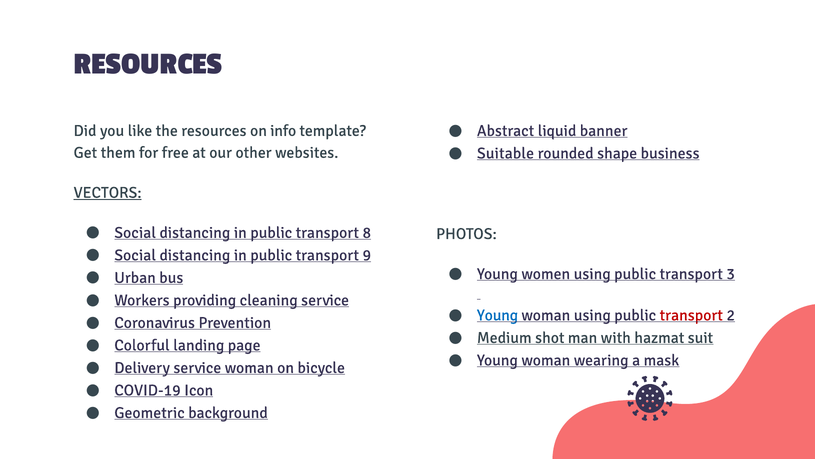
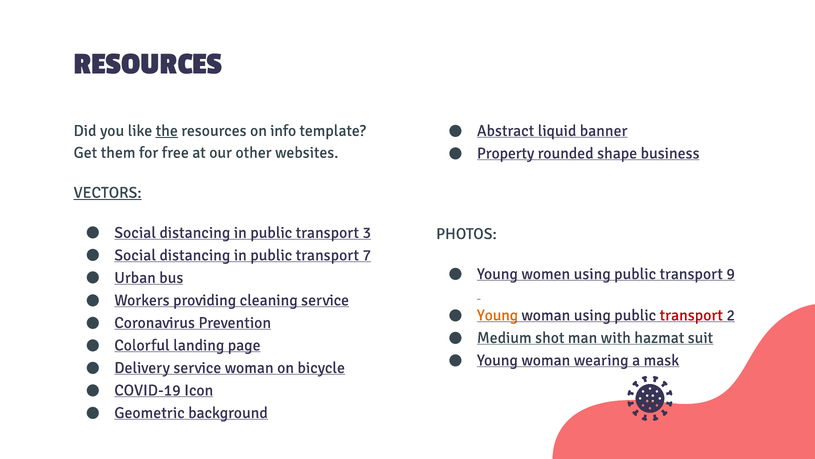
the underline: none -> present (167, 131)
Suitable: Suitable -> Property (506, 153)
8: 8 -> 3 (367, 232)
9: 9 -> 7 (367, 255)
3: 3 -> 9 (731, 274)
Young colour: blue -> orange (497, 315)
